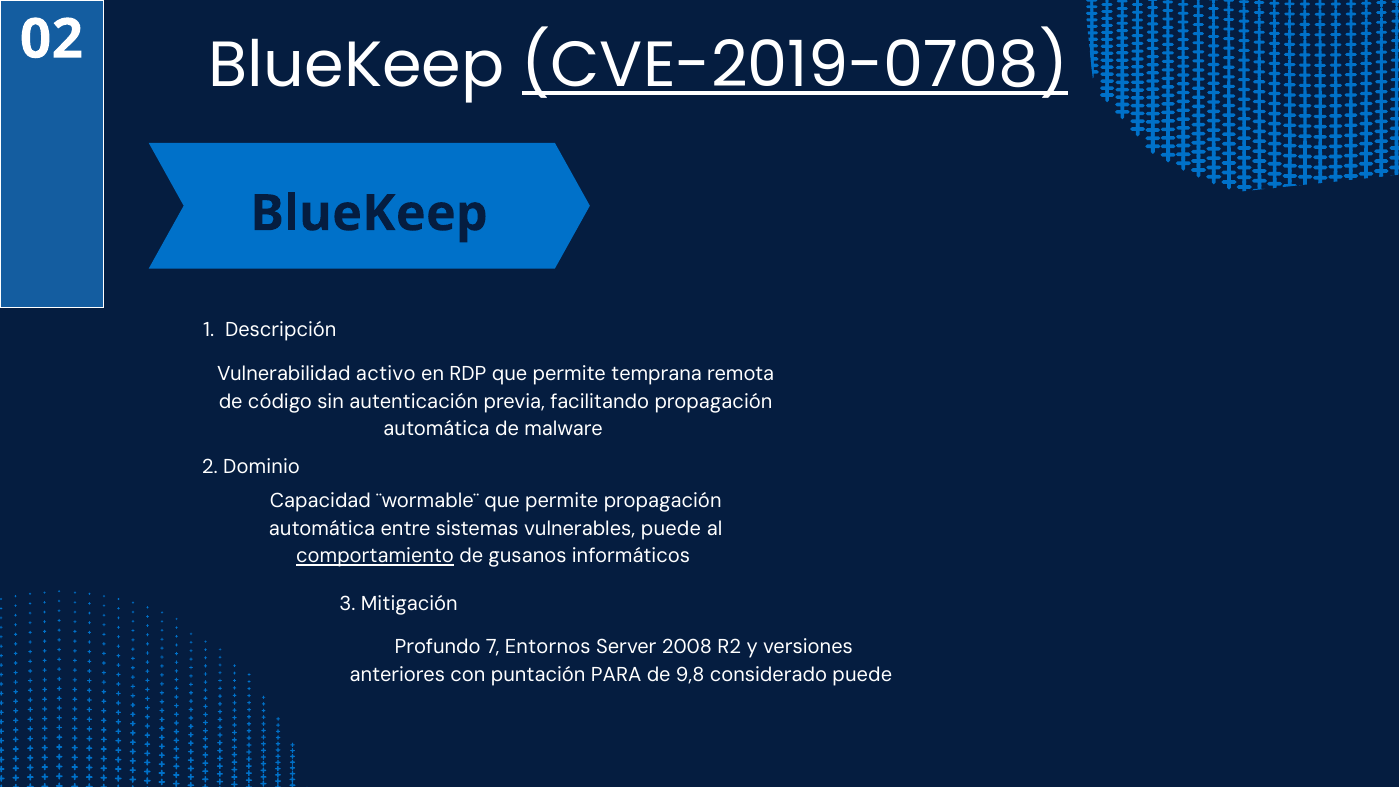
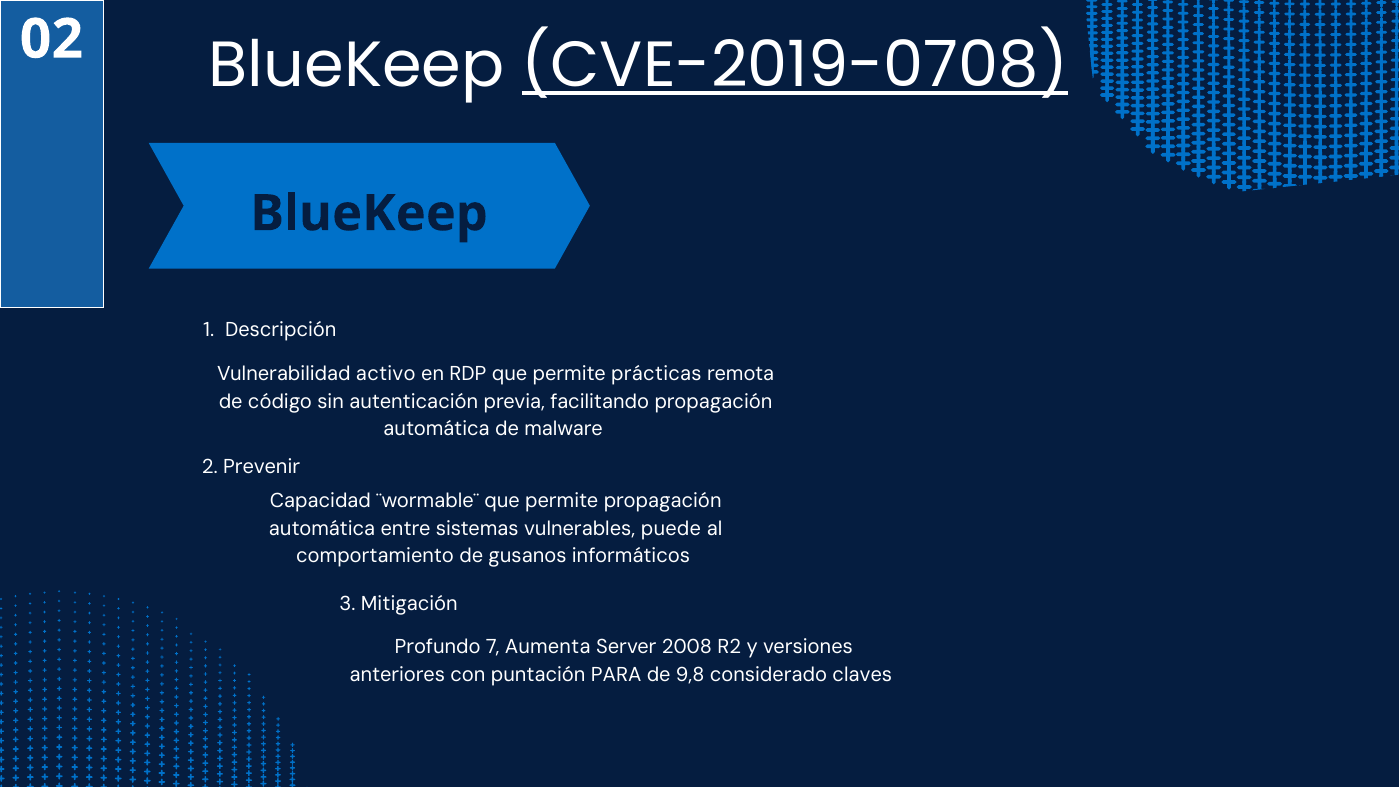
temprana: temprana -> prácticas (656, 374)
Dominio: Dominio -> Prevenir (262, 467)
comportamiento underline: present -> none (375, 556)
Entornos: Entornos -> Aumenta (548, 647)
considerado puede: puede -> claves (862, 675)
